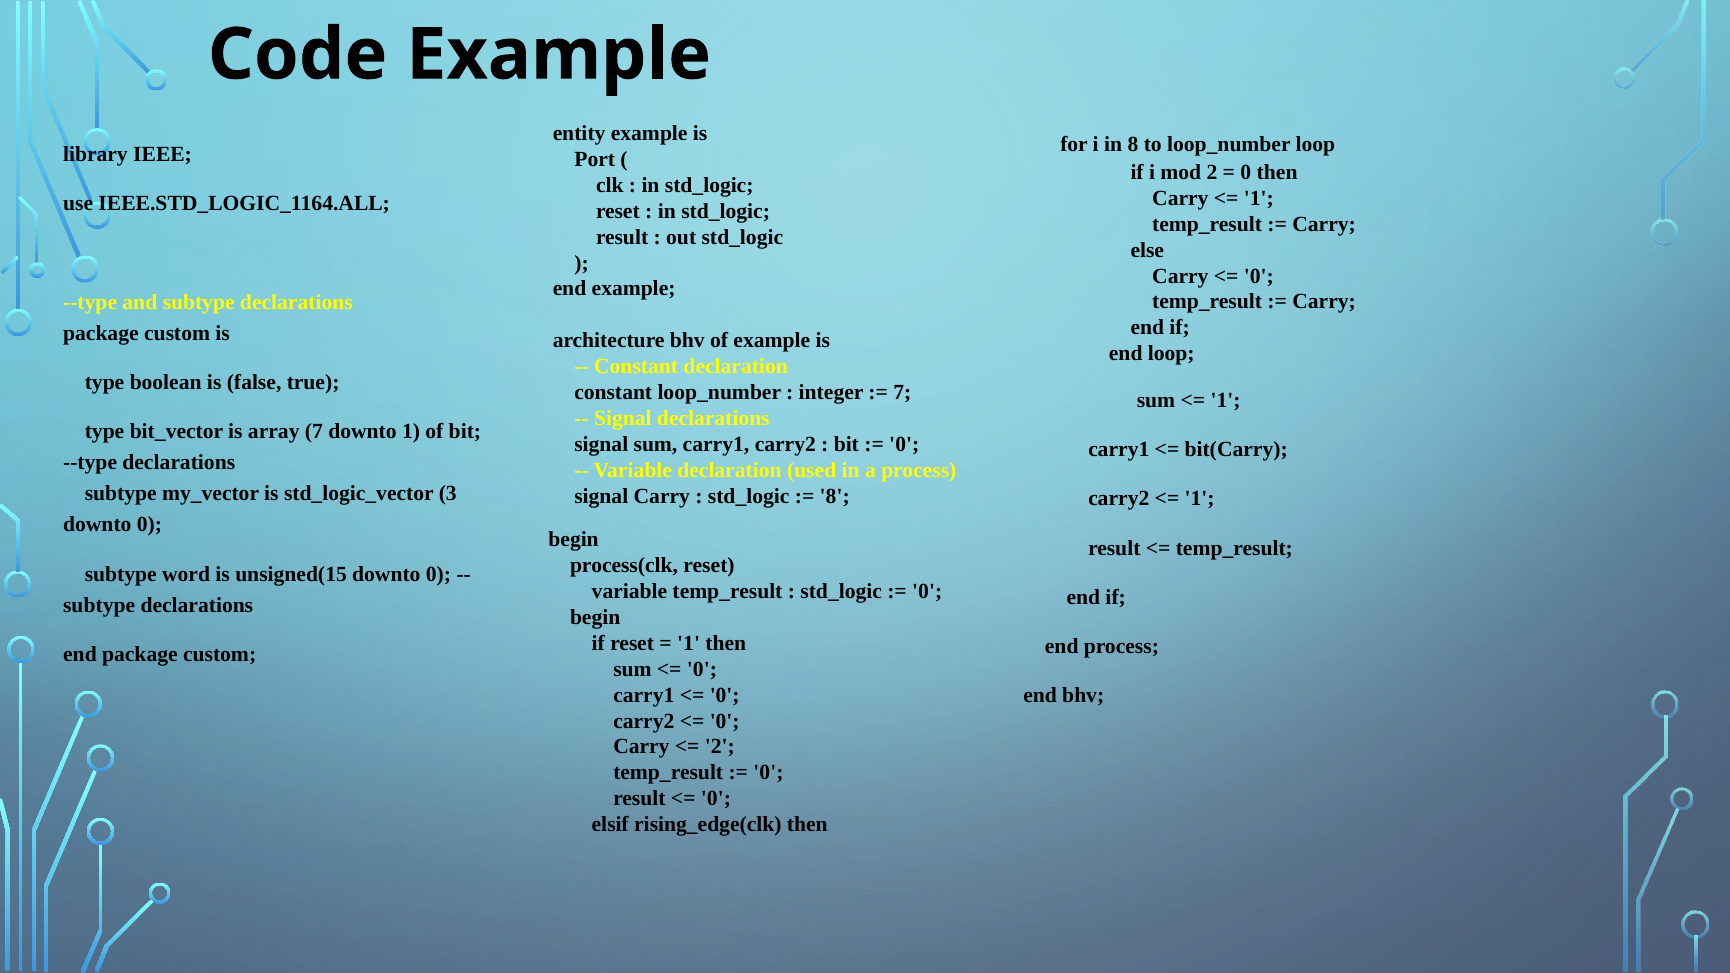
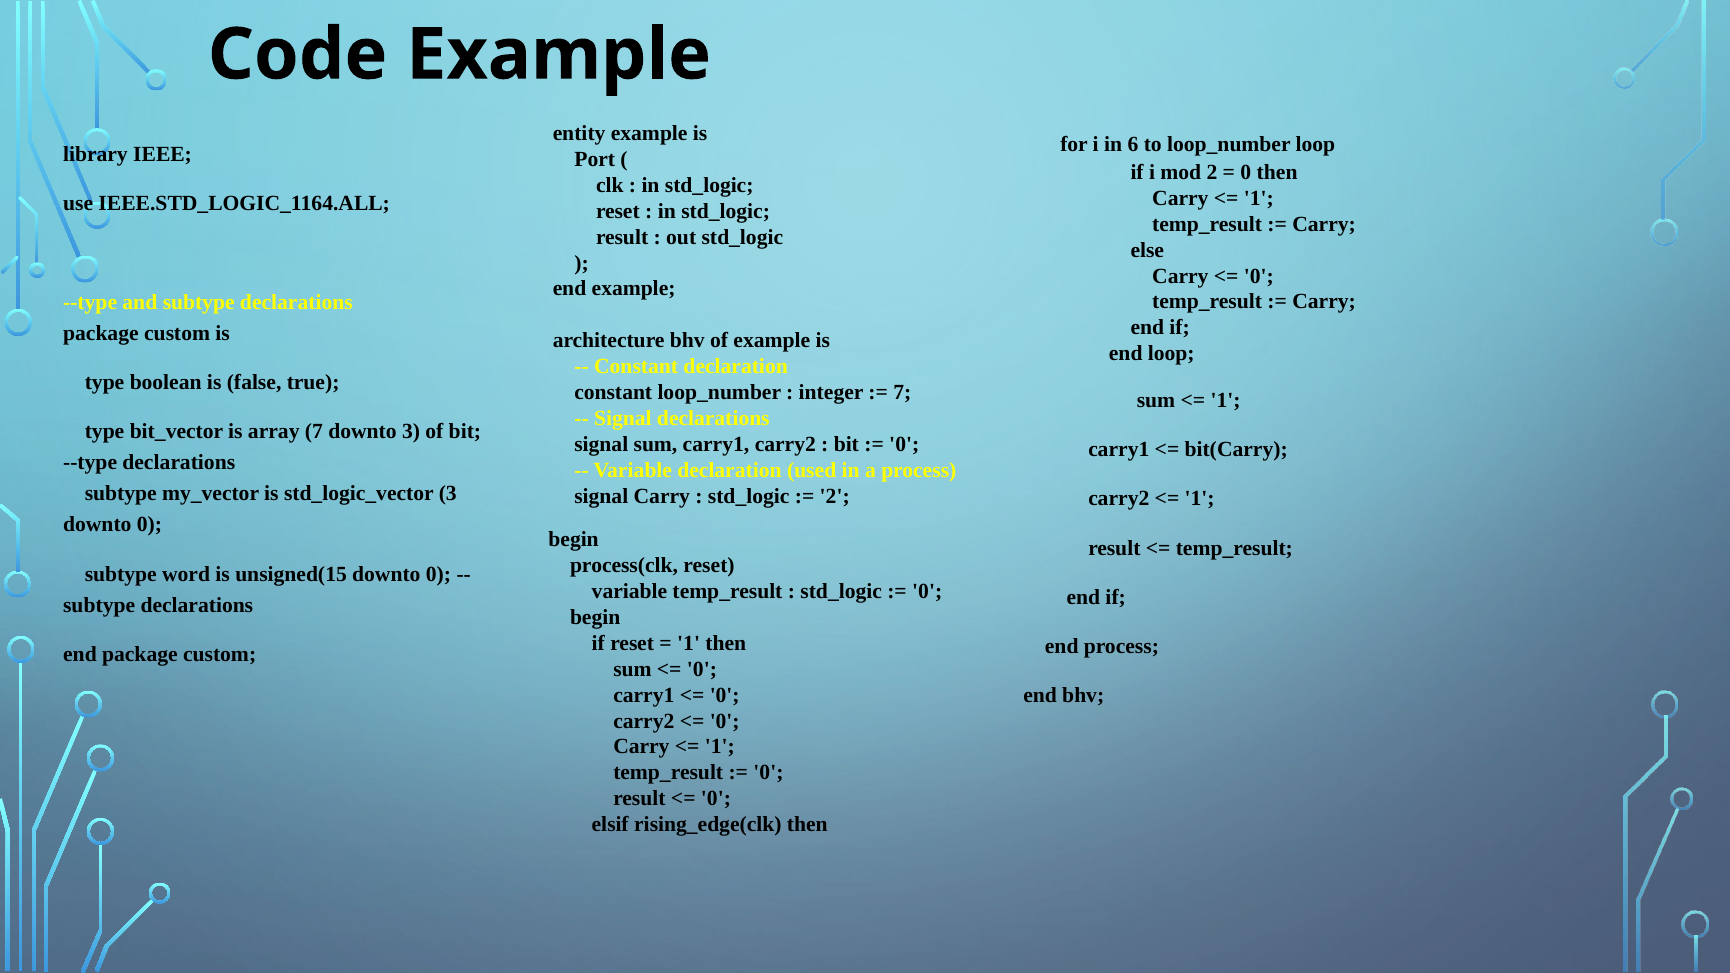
in 8: 8 -> 6 (1133, 144)
downto 1: 1 -> 3 (411, 432)
8: 8 -> 2 (835, 496)
2: 2 -> 1 (720, 747)
